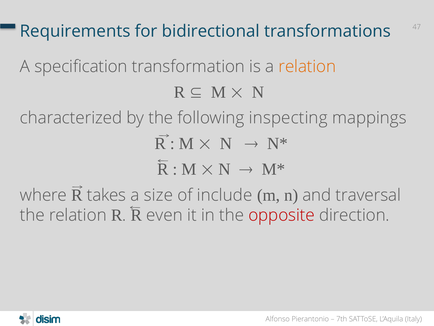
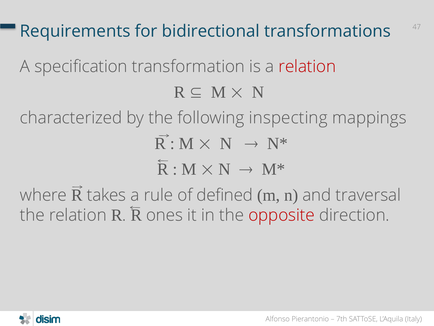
relation colour: orange -> red (307, 67)
size: size -> rule (159, 195)
include: include -> defined (225, 195)
even: even -> ones (164, 215)
